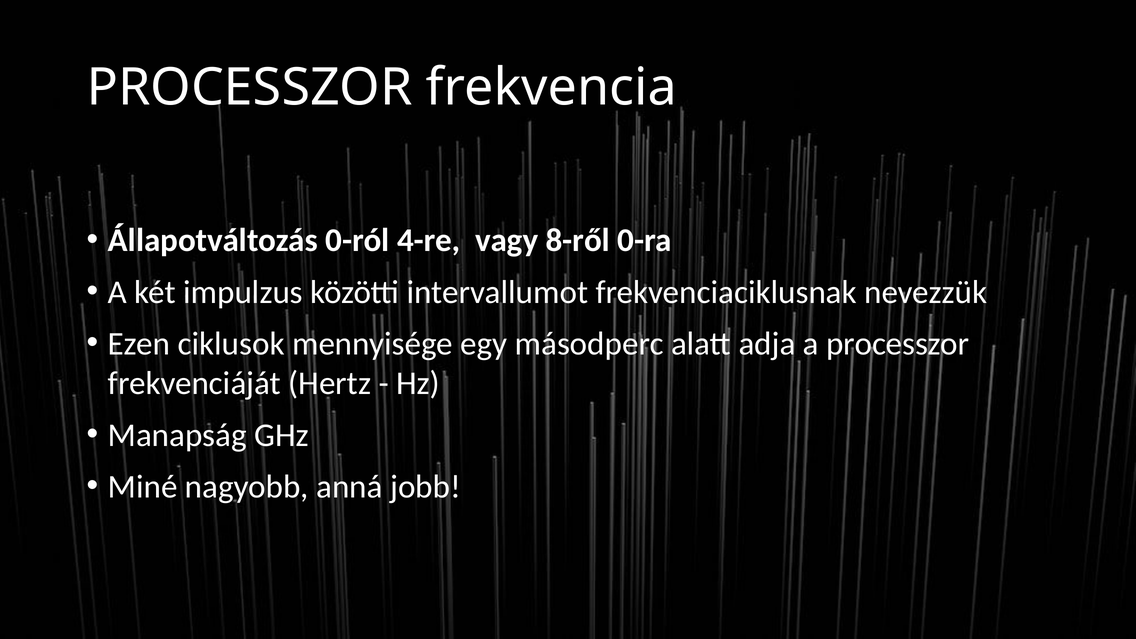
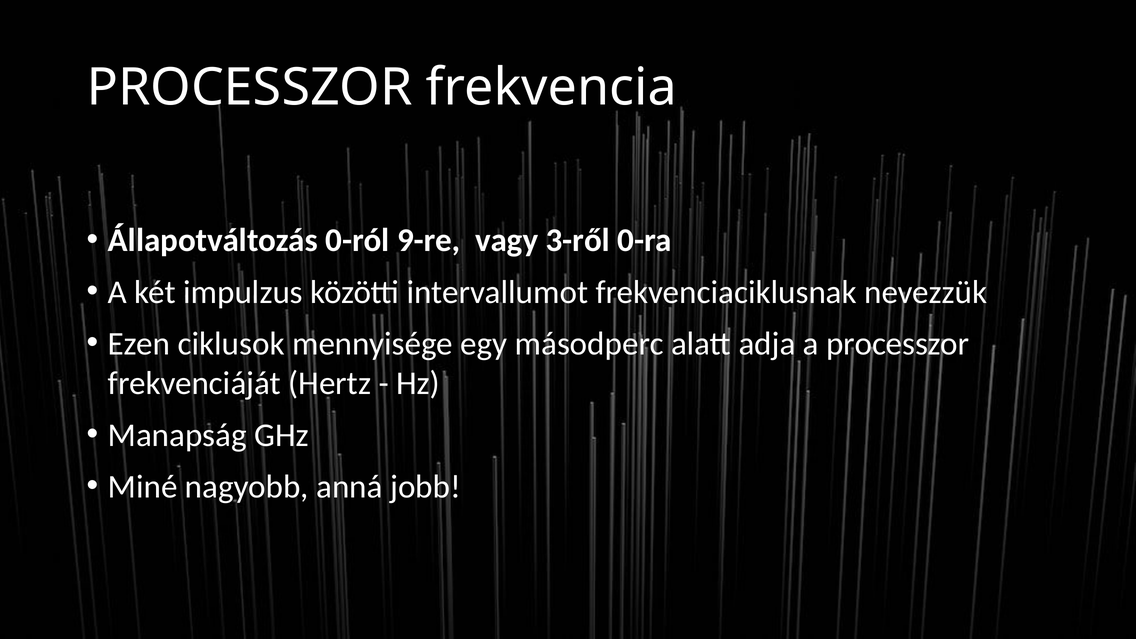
4-re: 4-re -> 9-re (429, 241)
8-ről: 8-ről -> 3-ről (578, 241)
